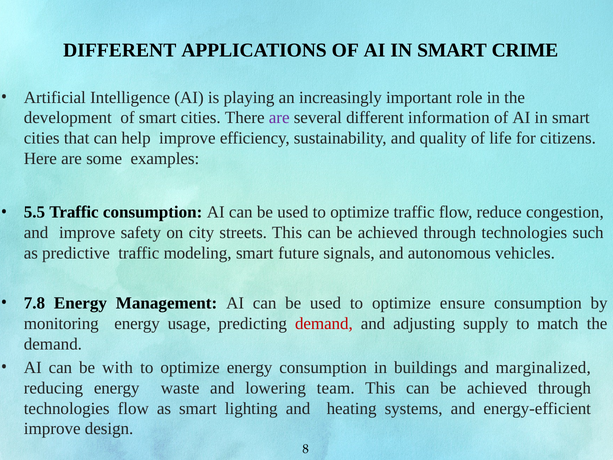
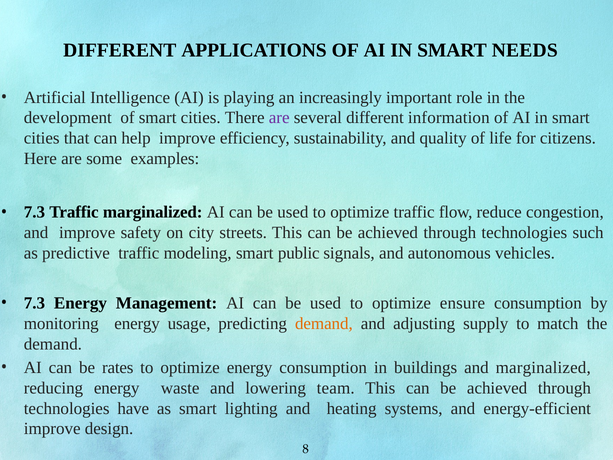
CRIME: CRIME -> NEEDS (525, 50)
5.5: 5.5 -> 7.3 (34, 212)
Traffic consumption: consumption -> marginalized (153, 212)
future: future -> public (299, 253)
7.8: 7.8 -> 7.3 (34, 303)
demand colour: red -> orange (324, 323)
with: with -> rates (118, 367)
technologies flow: flow -> have (133, 408)
